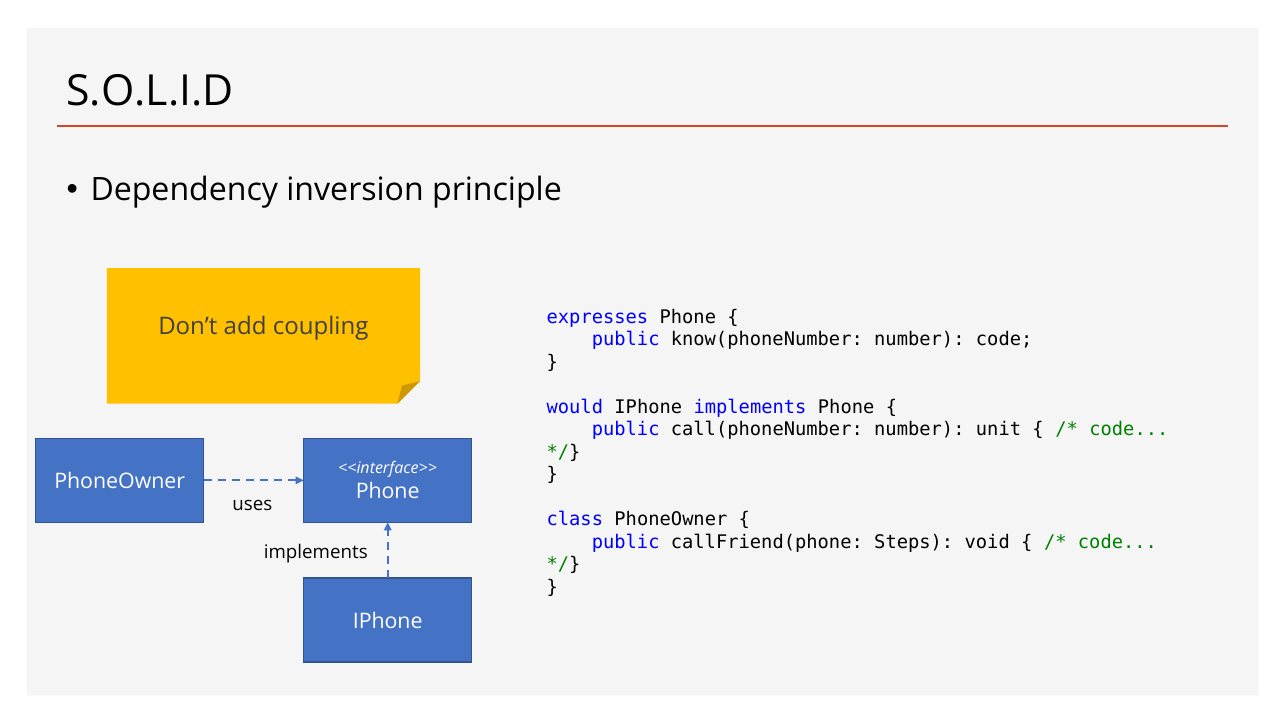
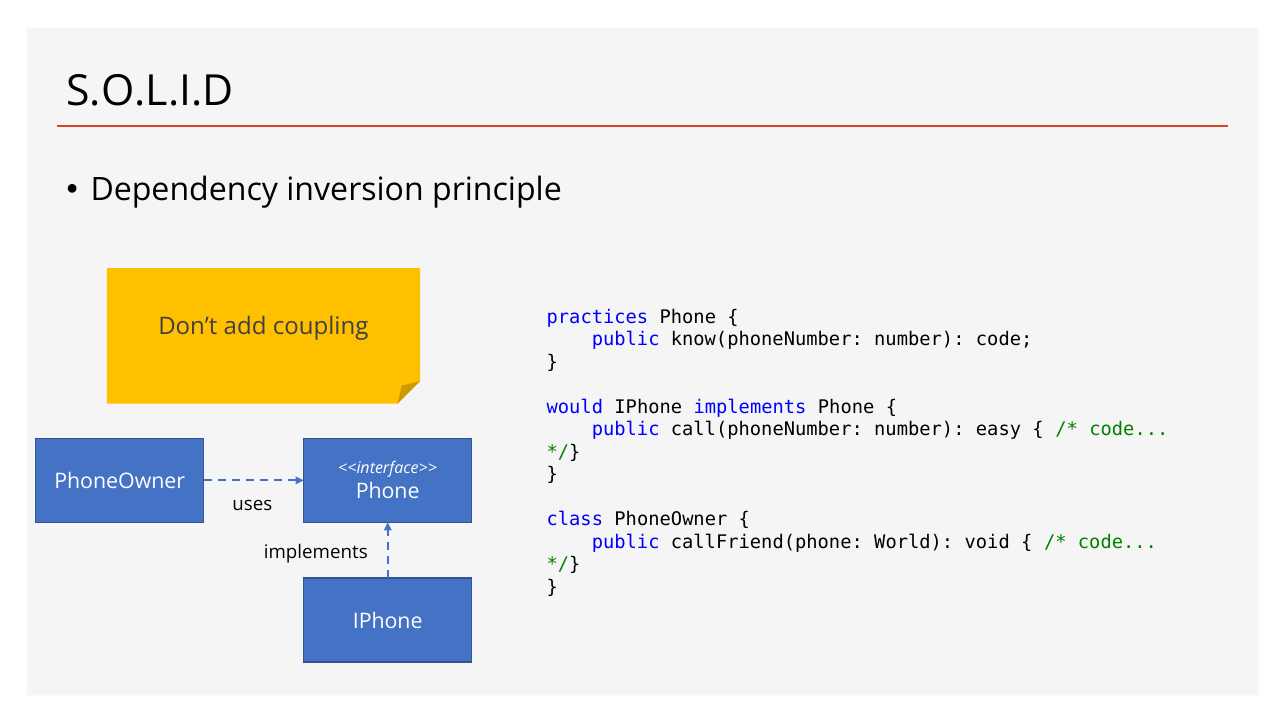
expresses: expresses -> practices (597, 317)
unit: unit -> easy (999, 429)
Steps: Steps -> World (914, 542)
